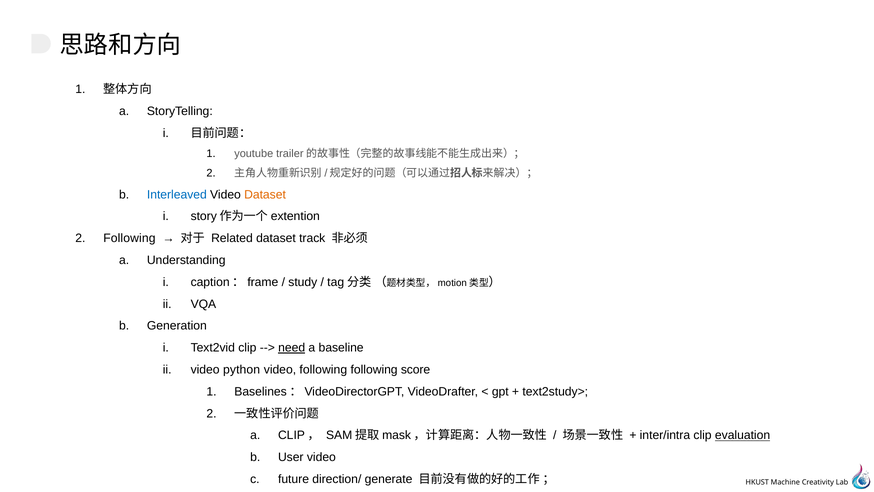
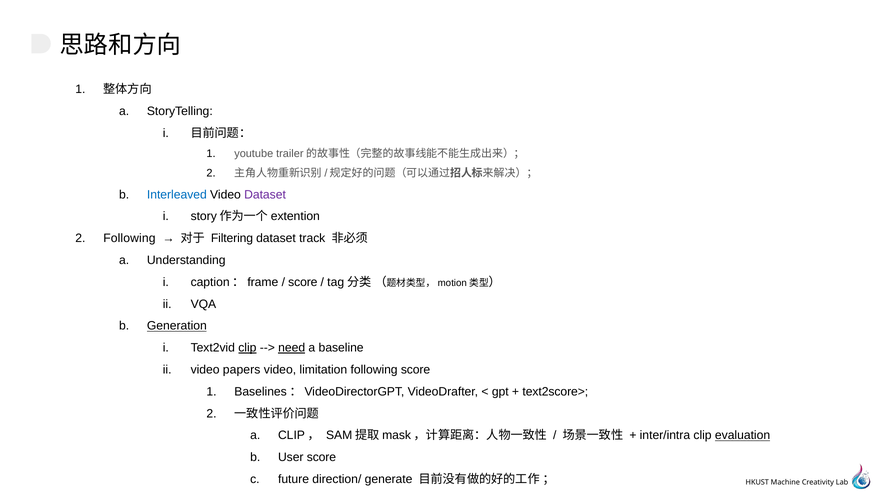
Dataset colour: orange -> purple (265, 194)
Related: Related -> Filtering (232, 238)
study: study -> score (303, 282)
Generation underline: none -> present (177, 326)
clip underline: none -> present (247, 348)
python: python -> papers (242, 369)
video following: following -> limitation (323, 369)
text2study>: text2study> -> text2score> (555, 391)
User video: video -> score (321, 457)
